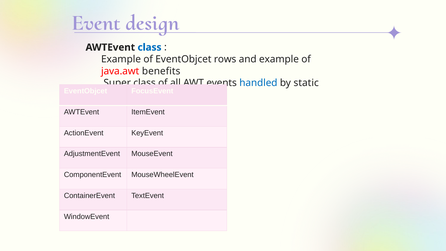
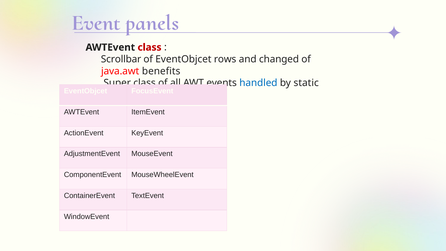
design: design -> panels (152, 23)
class colour: blue -> red (150, 47)
Example: Example -> Scrollbar (121, 59)
and example: example -> changed (279, 59)
